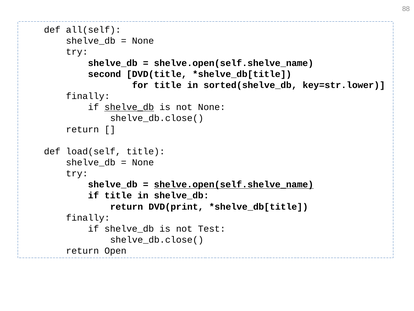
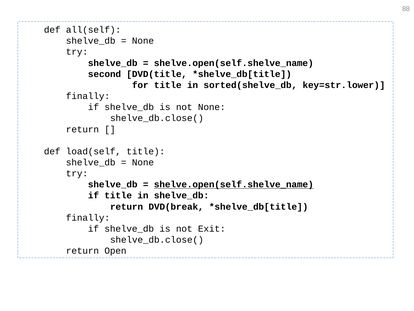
shelve_db underline: present -> none (129, 107)
DVD(print: DVD(print -> DVD(break (176, 206)
Test: Test -> Exit (212, 228)
